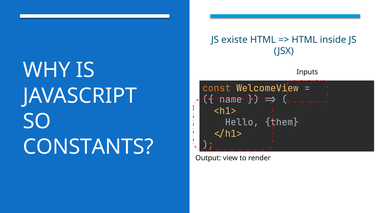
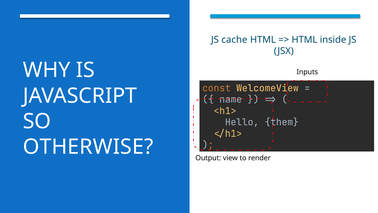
existe: existe -> cache (234, 40)
CONSTANTS: CONSTANTS -> OTHERWISE (88, 147)
